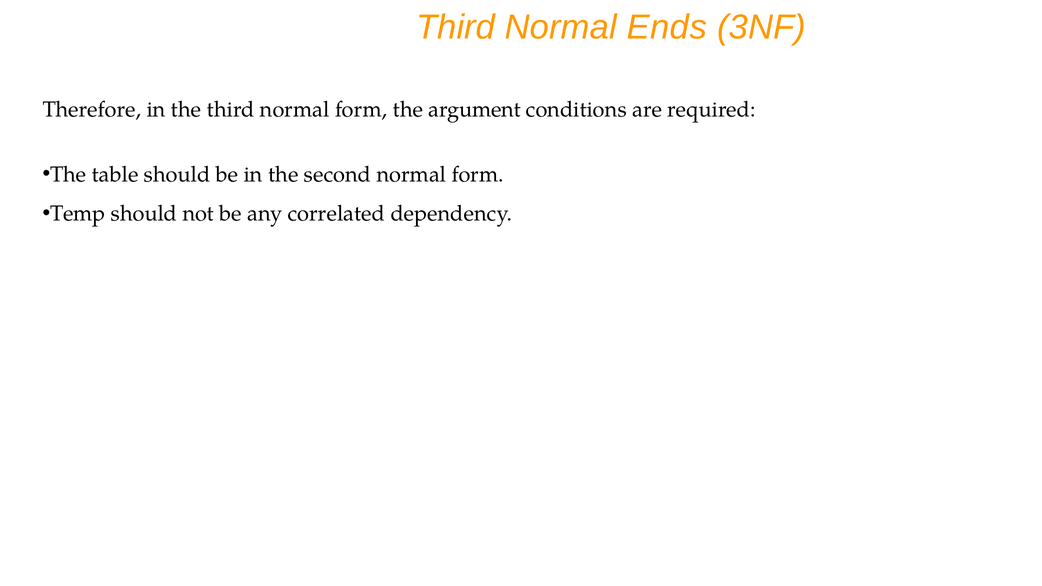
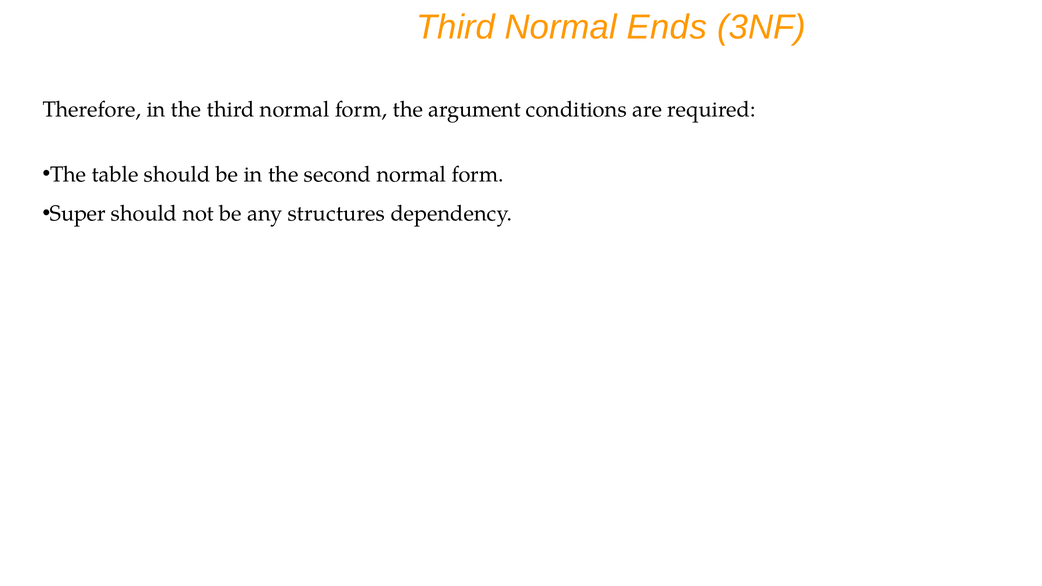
Temp: Temp -> Super (78, 214)
correlated: correlated -> structures (336, 214)
